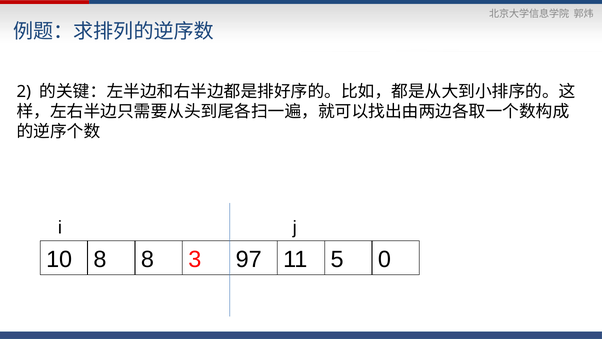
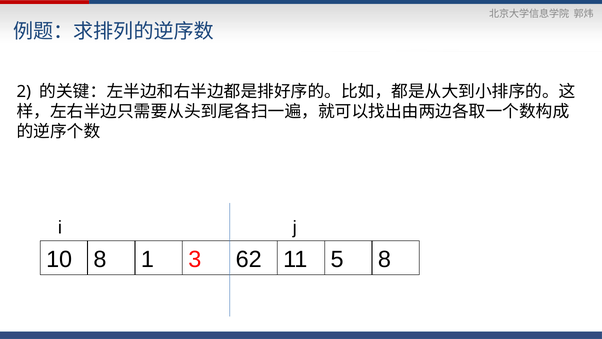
8 8: 8 -> 1 (147, 259)
97: 97 -> 62 (249, 259)
5 0: 0 -> 8 (384, 259)
